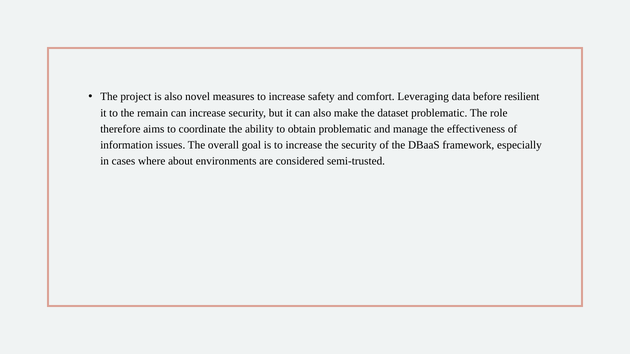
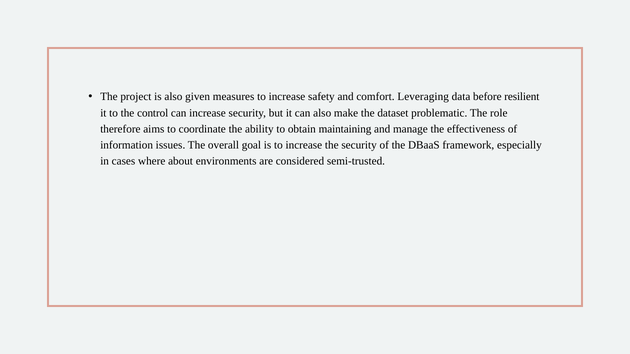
novel: novel -> given (198, 97)
remain: remain -> control (153, 113)
obtain problematic: problematic -> maintaining (345, 129)
